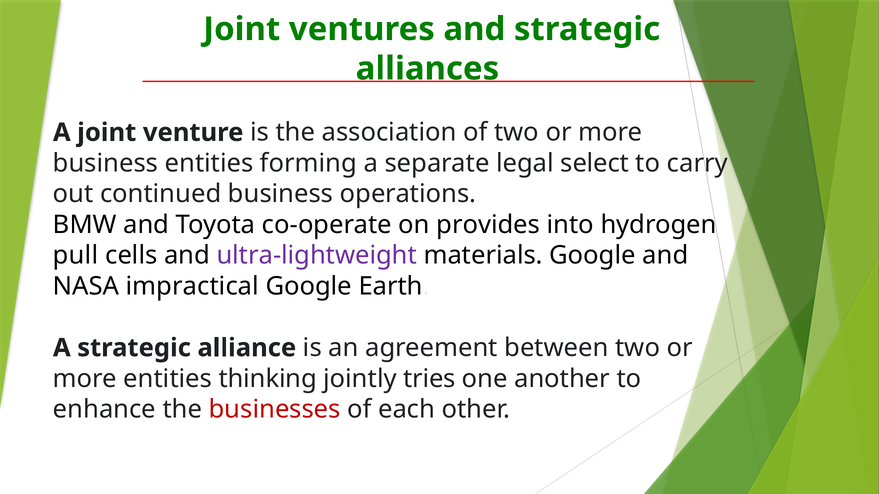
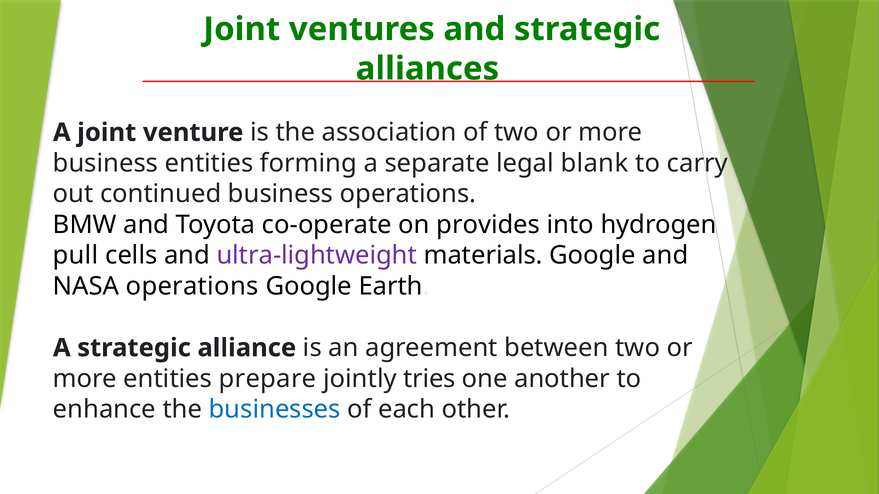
select: select -> blank (595, 163)
NASA impractical: impractical -> operations (192, 287)
thinking: thinking -> prepare (268, 379)
businesses colour: red -> blue (275, 410)
